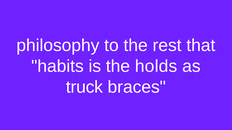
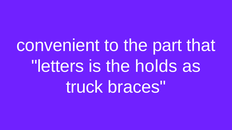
philosophy: philosophy -> convenient (58, 46)
rest: rest -> part (167, 46)
habits: habits -> letters (58, 66)
